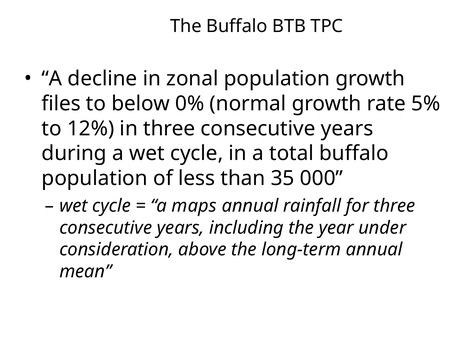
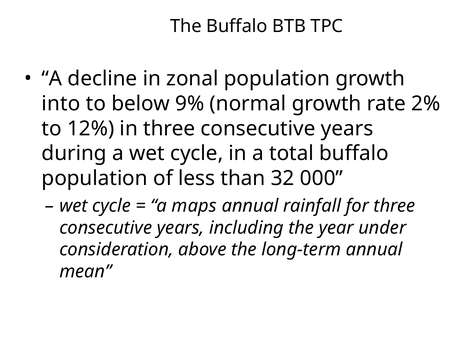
files: files -> into (61, 104)
0%: 0% -> 9% (190, 104)
5%: 5% -> 2% (426, 104)
35: 35 -> 32 (283, 178)
